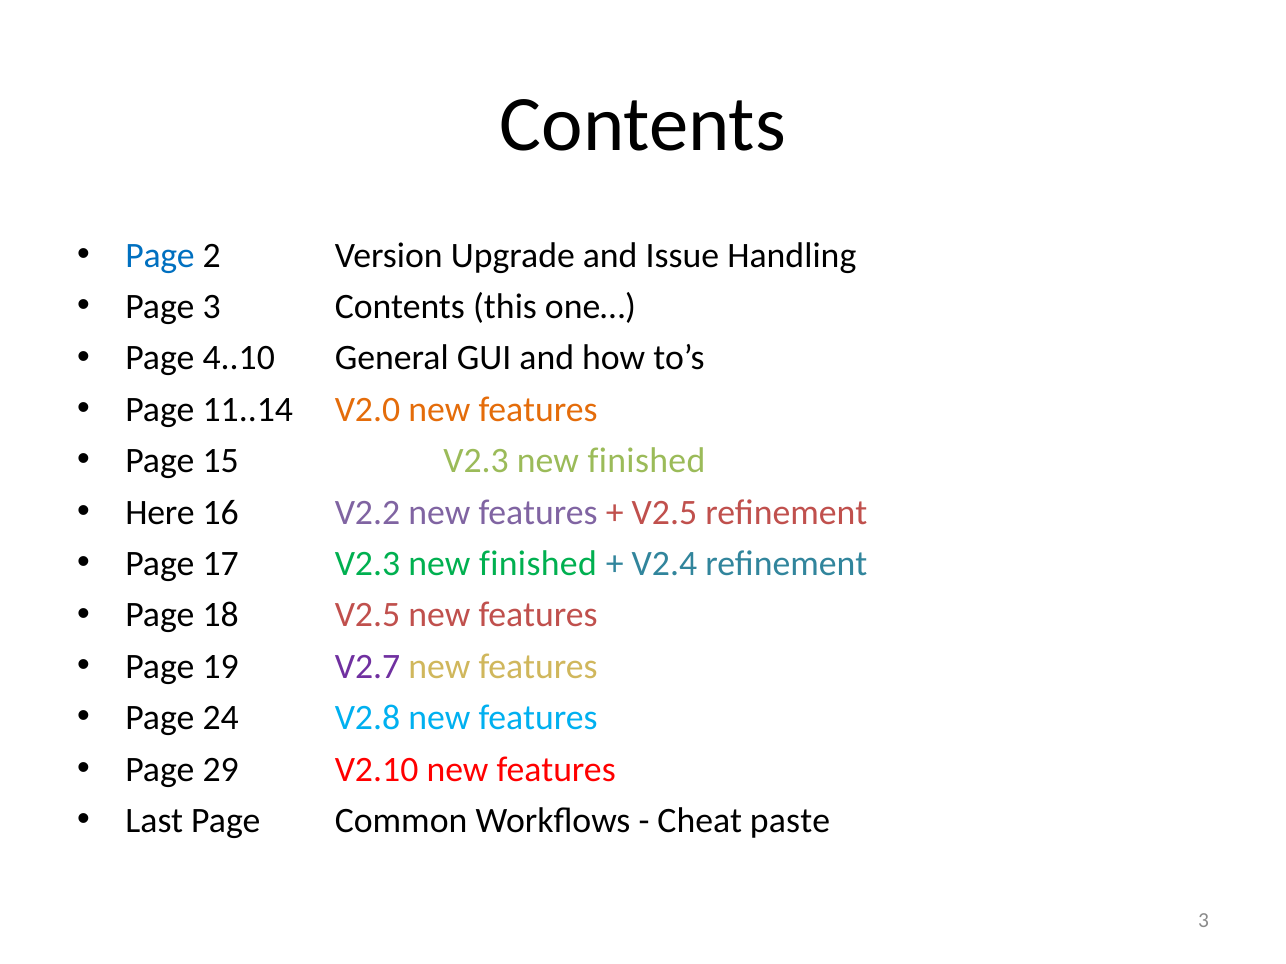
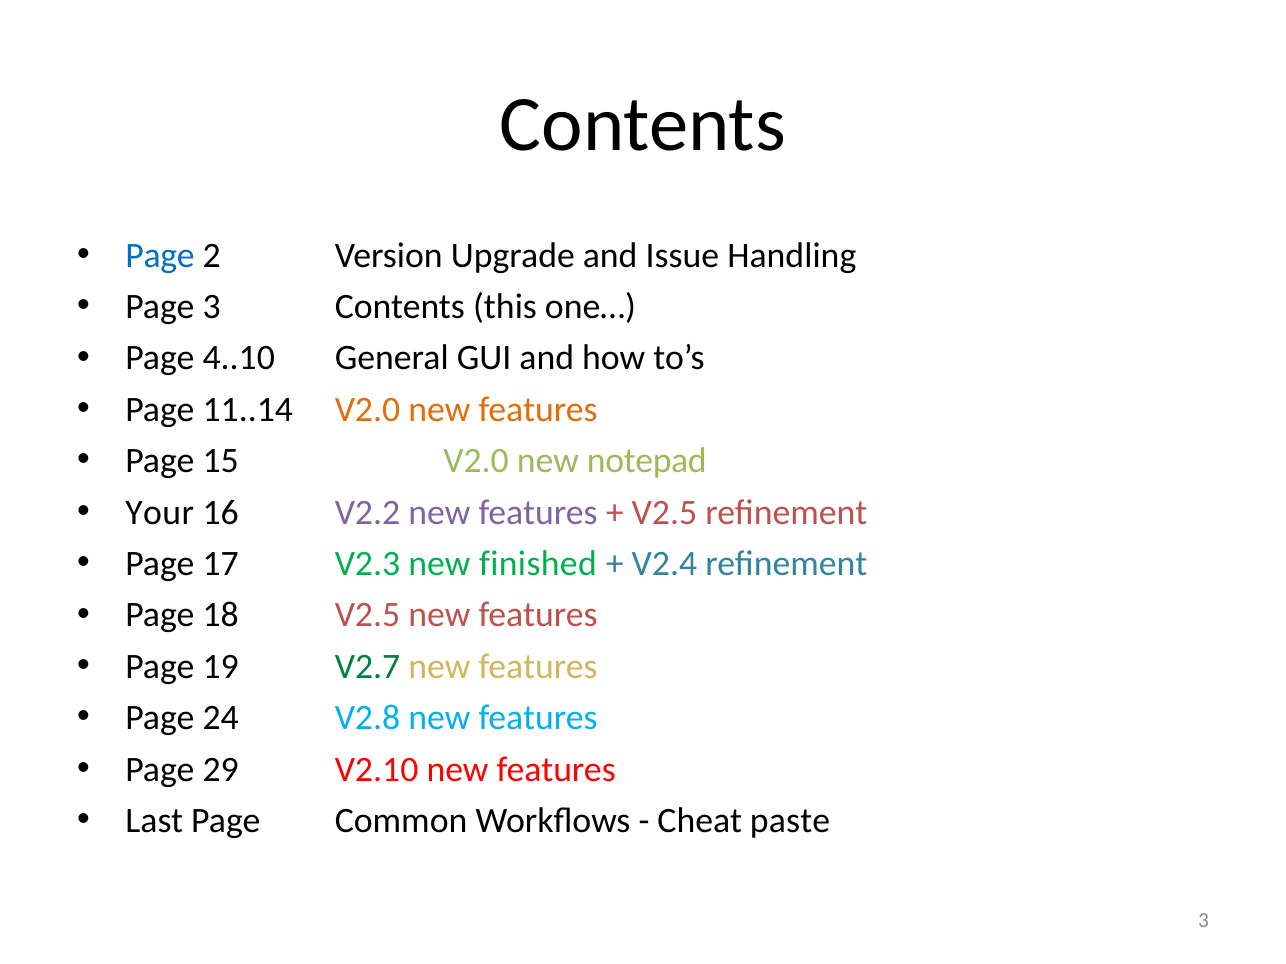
15 V2.3: V2.3 -> V2.0 (476, 461)
finished: finished -> notepad (647, 461)
Here: Here -> Your (160, 513)
V2.7 colour: purple -> green (368, 667)
